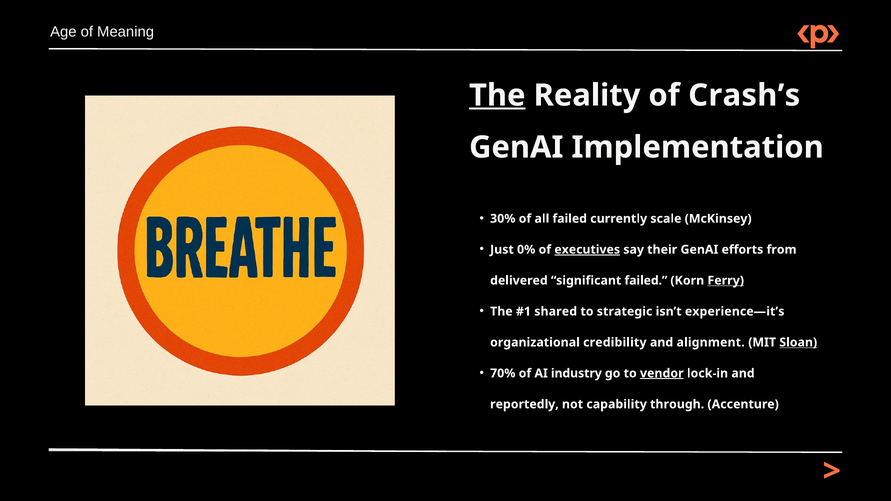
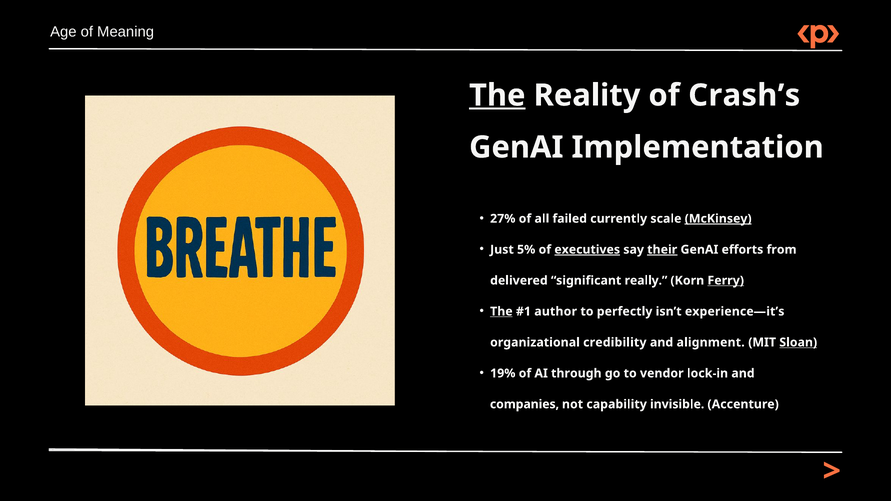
30%: 30% -> 27% (503, 219)
McKinsey underline: none -> present (718, 219)
0%: 0% -> 5% (526, 250)
their underline: none -> present (662, 250)
significant failed: failed -> really (646, 281)
The underline: none -> present (501, 312)
shared: shared -> author (556, 312)
strategic: strategic -> perfectly (625, 312)
70%: 70% -> 19% (503, 373)
industry: industry -> through (576, 373)
vendor underline: present -> none (662, 373)
reportedly: reportedly -> companies (524, 404)
through: through -> invisible (677, 404)
